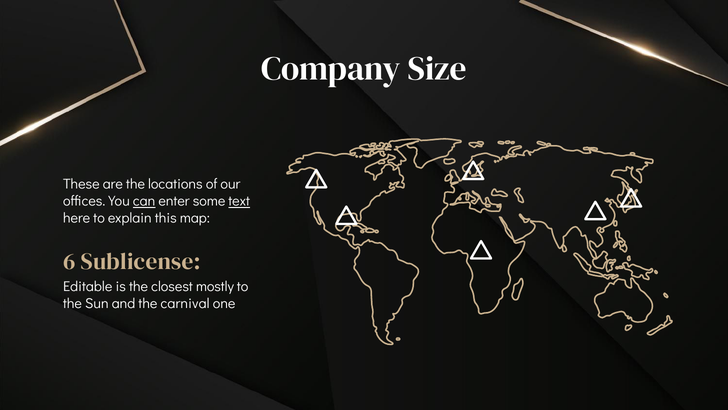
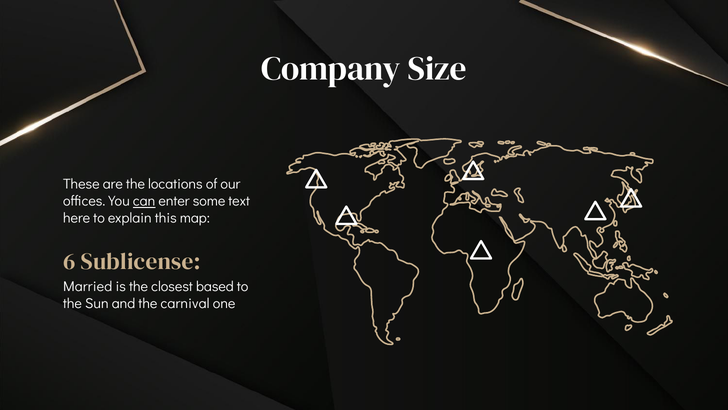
text underline: present -> none (239, 201)
Editable: Editable -> Married (88, 286)
mostly: mostly -> based (215, 286)
